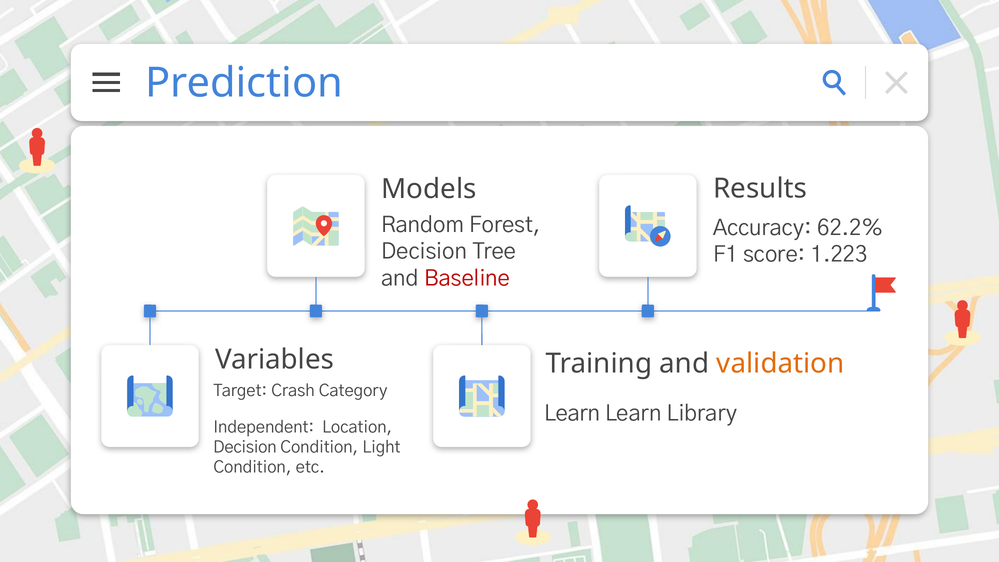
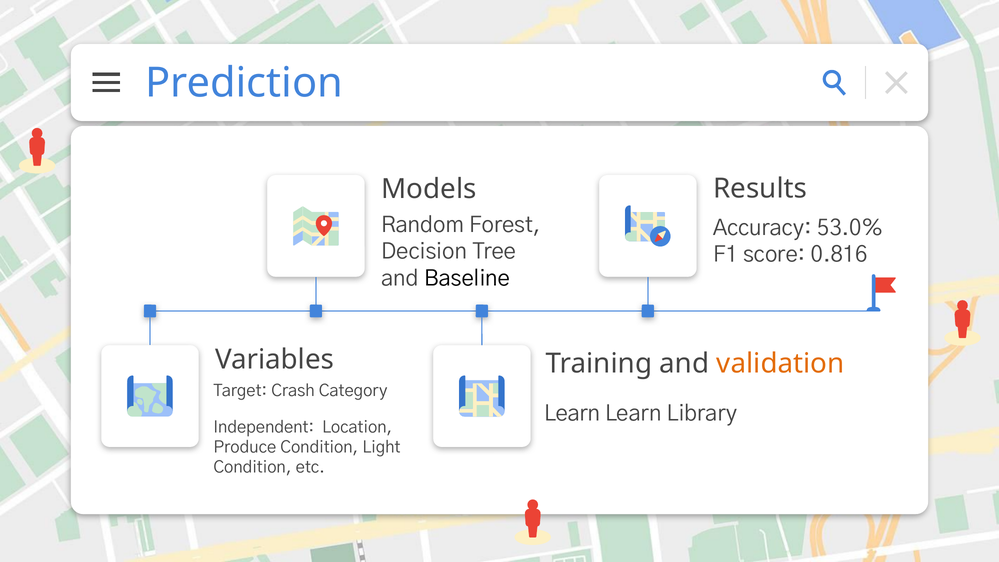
62.2%: 62.2% -> 53.0% (850, 228)
1.223: 1.223 -> 0.816 (839, 254)
Baseline colour: red -> black (467, 278)
Decision: Decision -> Produce (245, 447)
